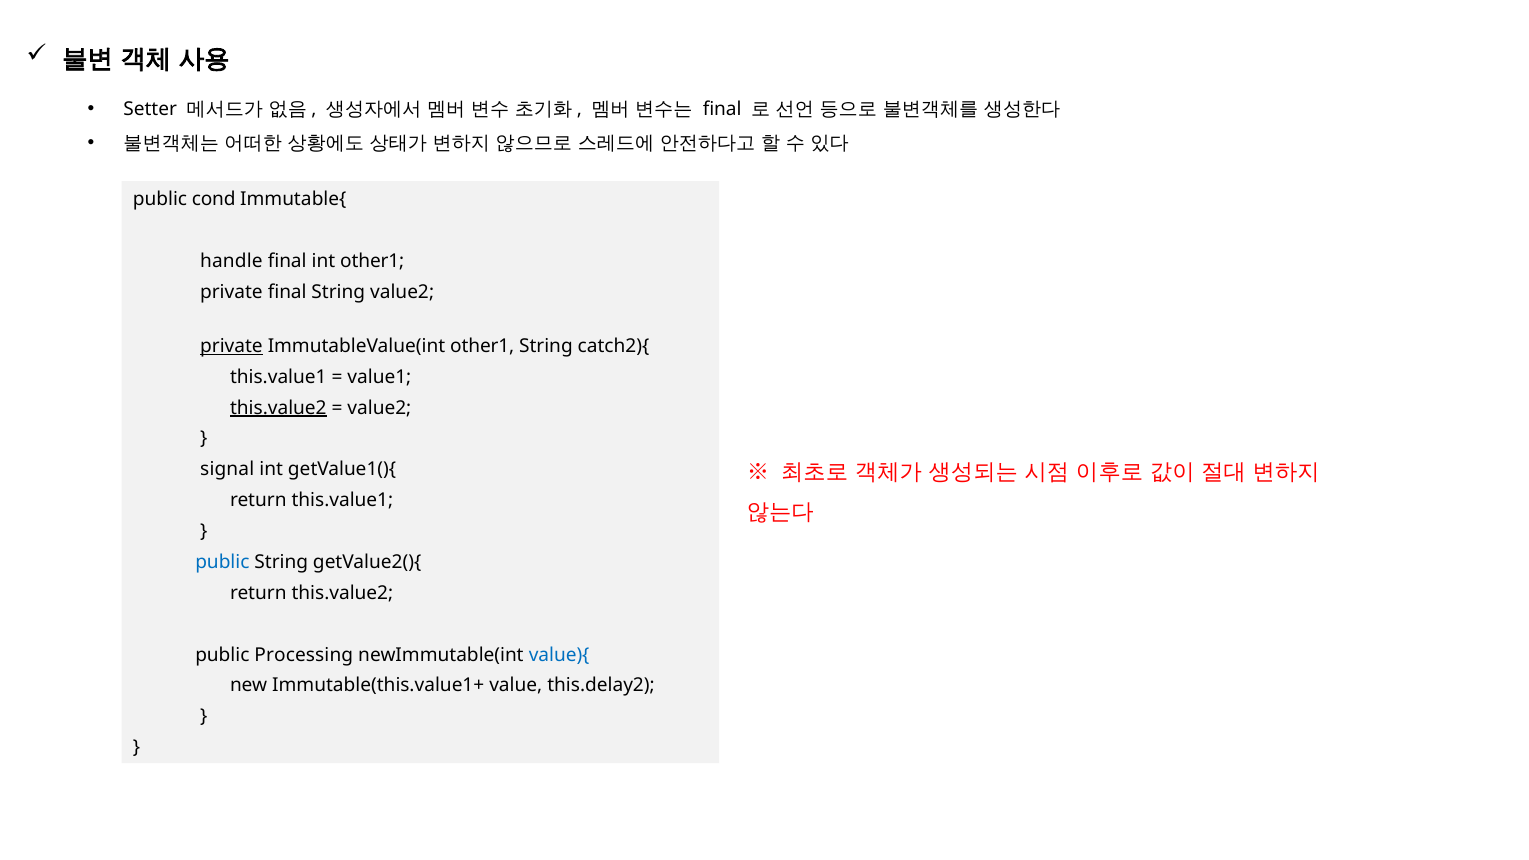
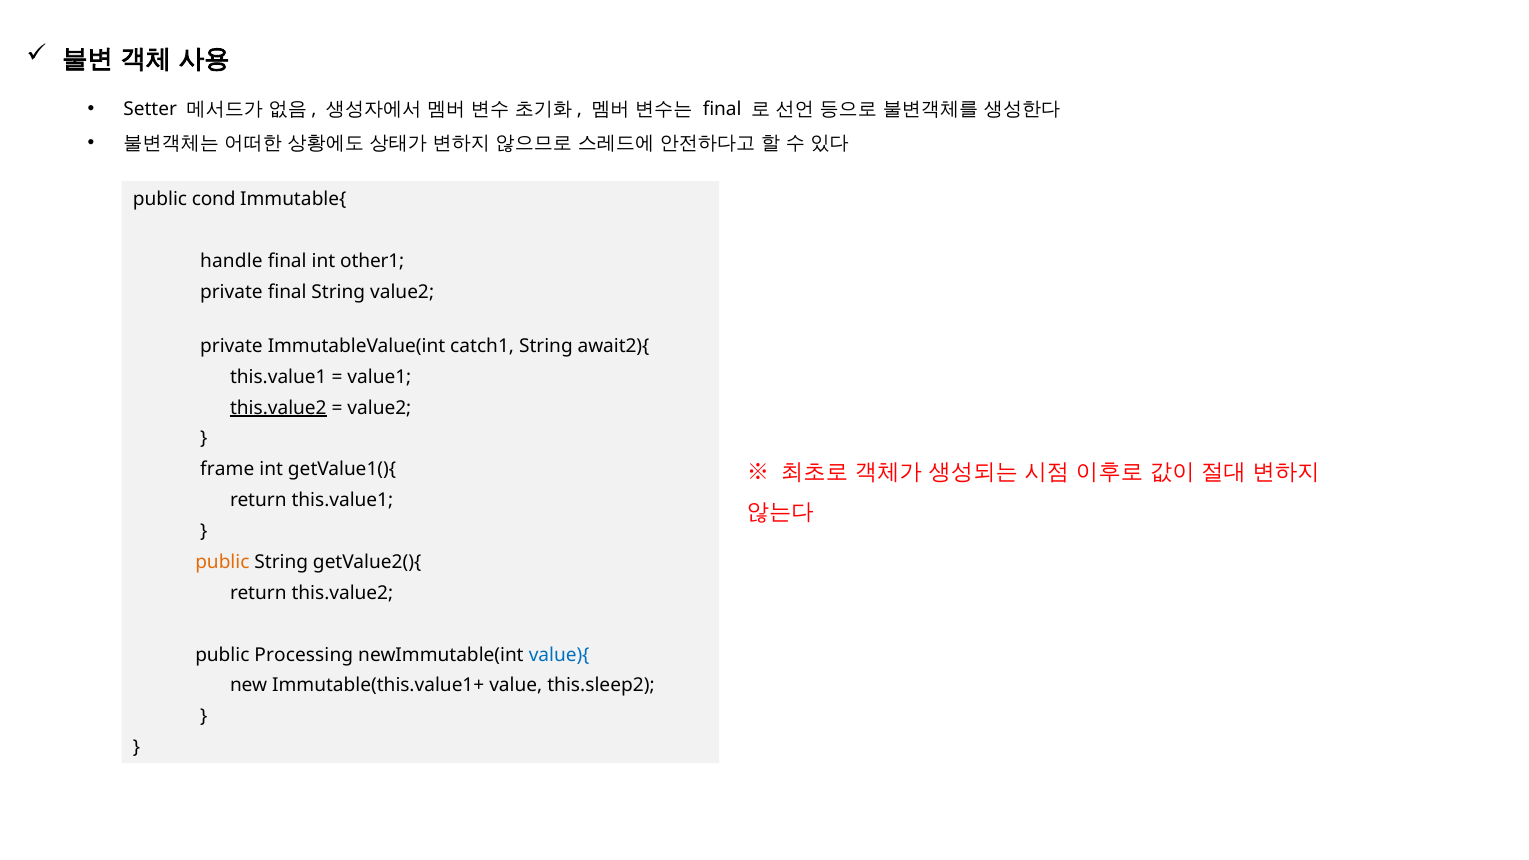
private underline: present -> none (231, 346)
ImmutableValue(int other1: other1 -> catch1 (482, 346)
catch2){: catch2){ -> await2){ (614, 346)
signal: signal -> frame (227, 470)
public colour: blue -> orange (222, 562)
this.delay2: this.delay2 -> this.sleep2 (601, 686)
